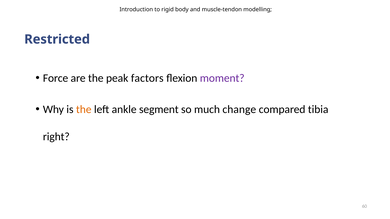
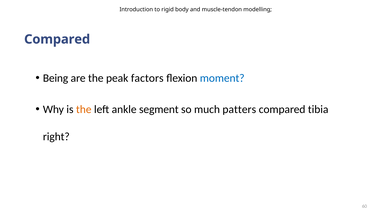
Restricted: Restricted -> Compared (57, 39)
Force: Force -> Being (56, 78)
moment colour: purple -> blue (222, 78)
change: change -> patters (239, 110)
